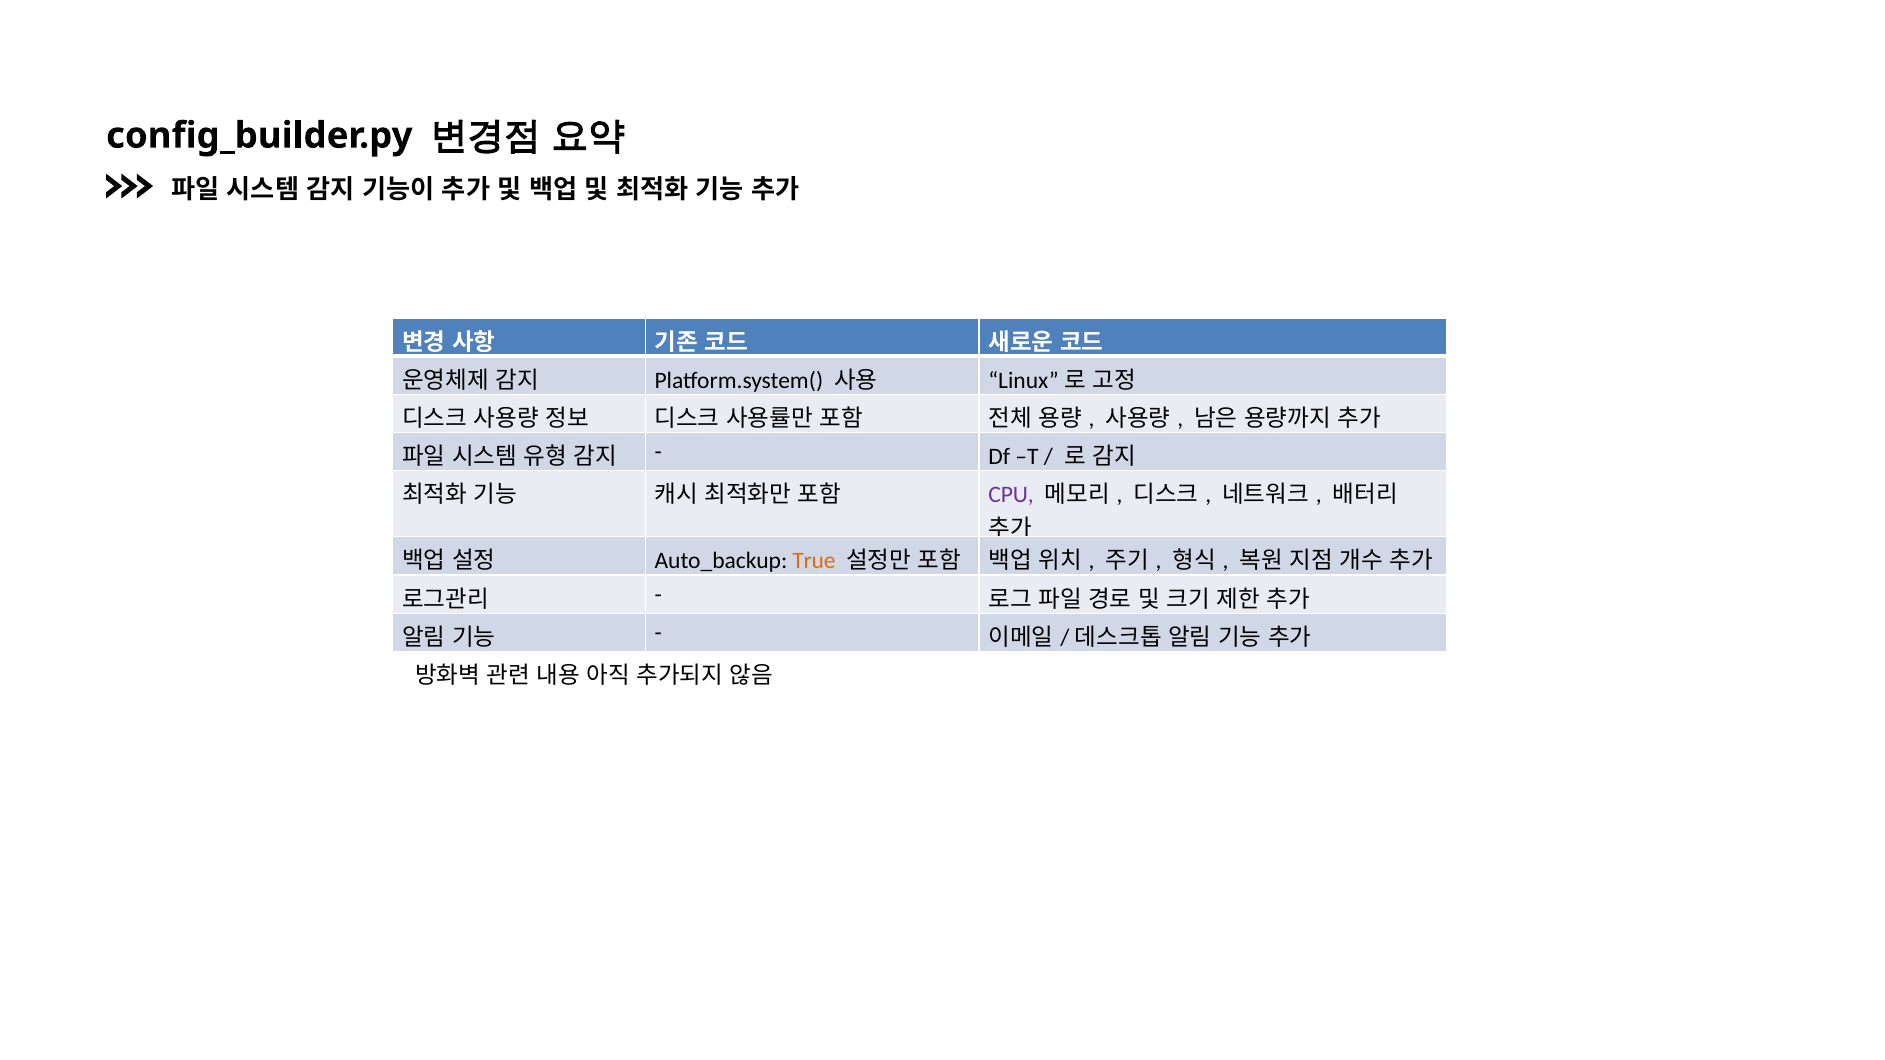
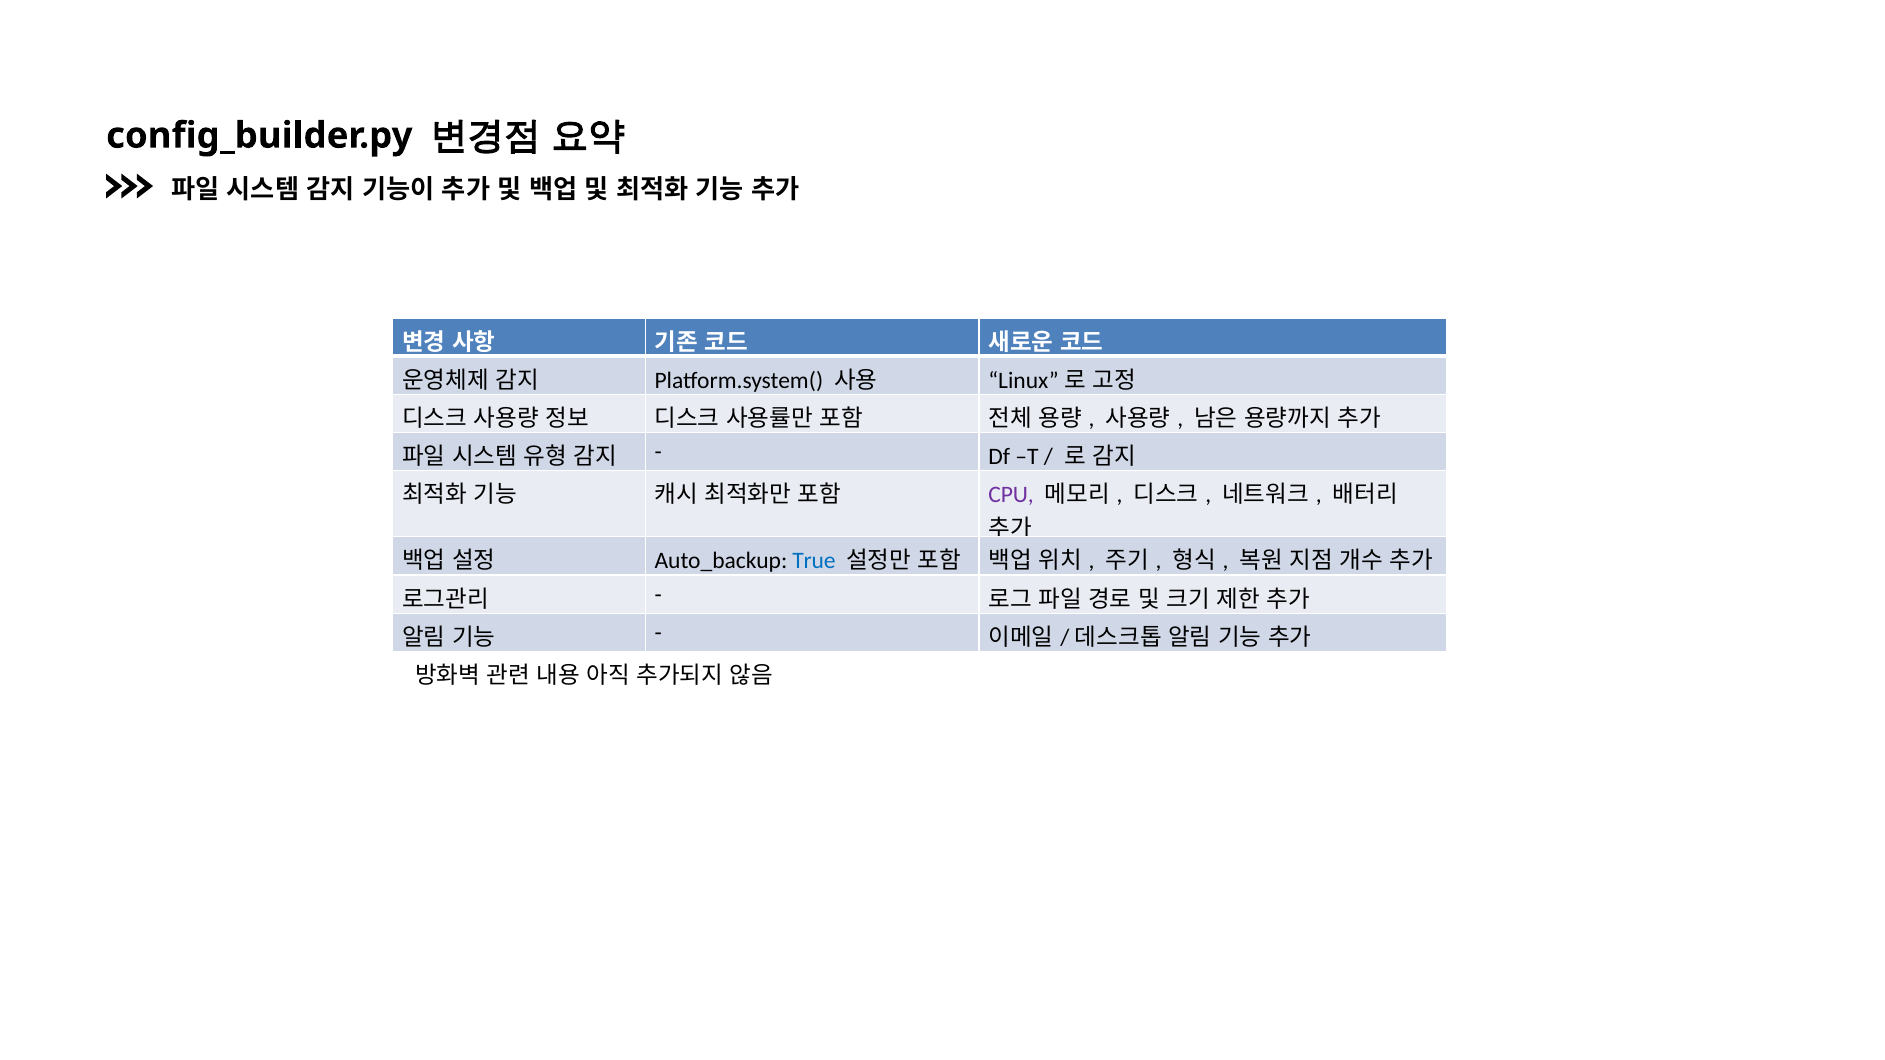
True colour: orange -> blue (814, 561)
